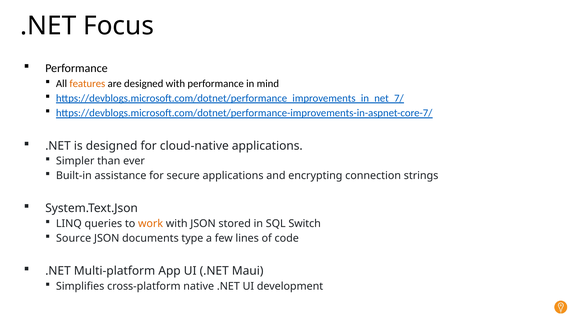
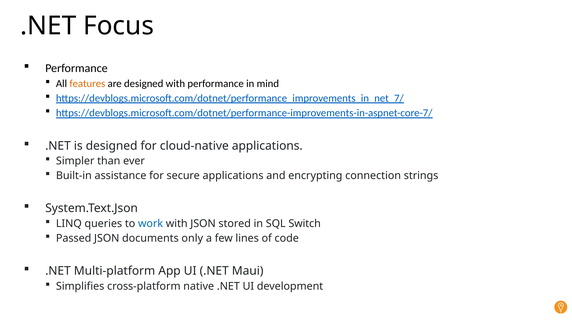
work colour: orange -> blue (151, 223)
Source: Source -> Passed (74, 238)
type: type -> only (192, 238)
